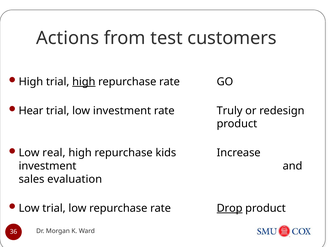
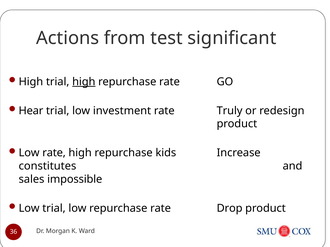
customers: customers -> significant (232, 38)
Low real: real -> rate (54, 153)
investment: investment -> constitutes (47, 166)
evaluation: evaluation -> impossible (75, 180)
Drop underline: present -> none (230, 209)
